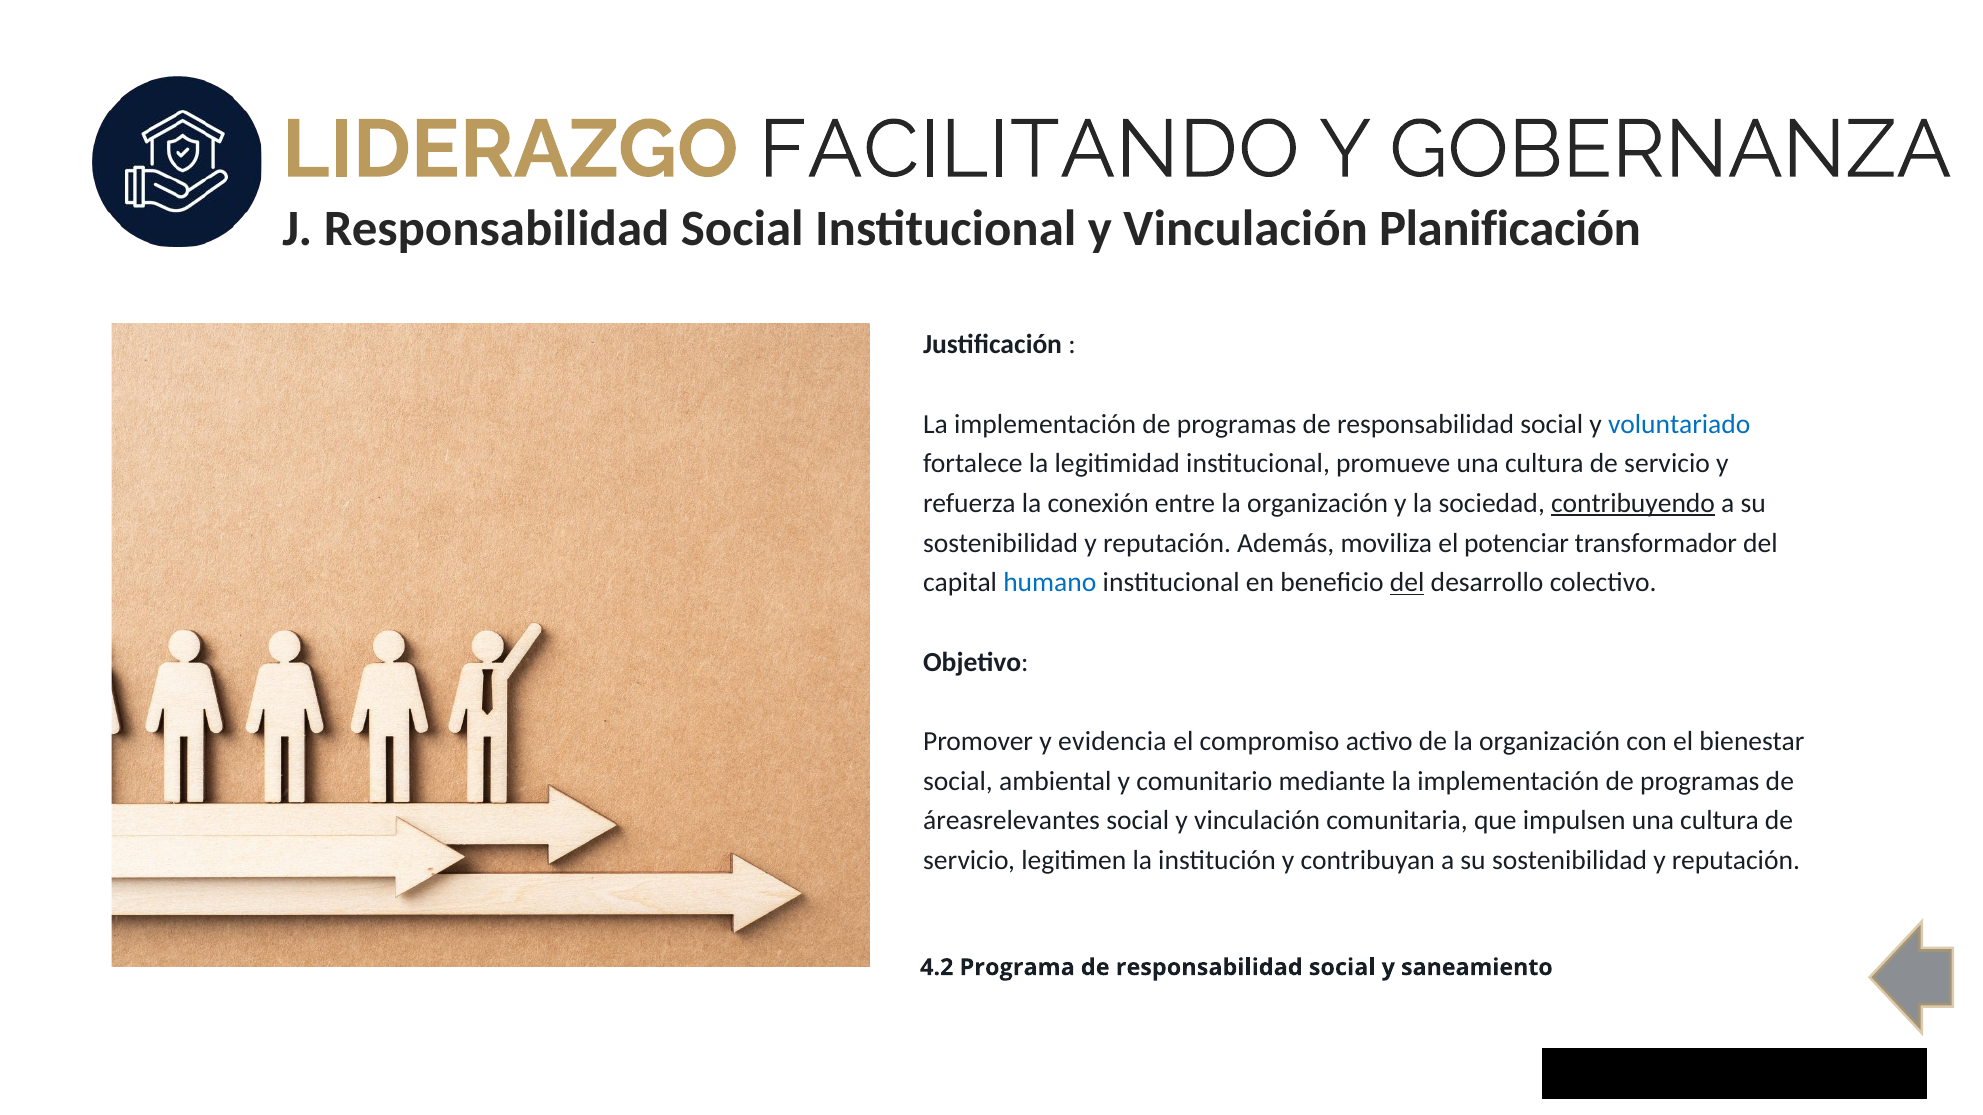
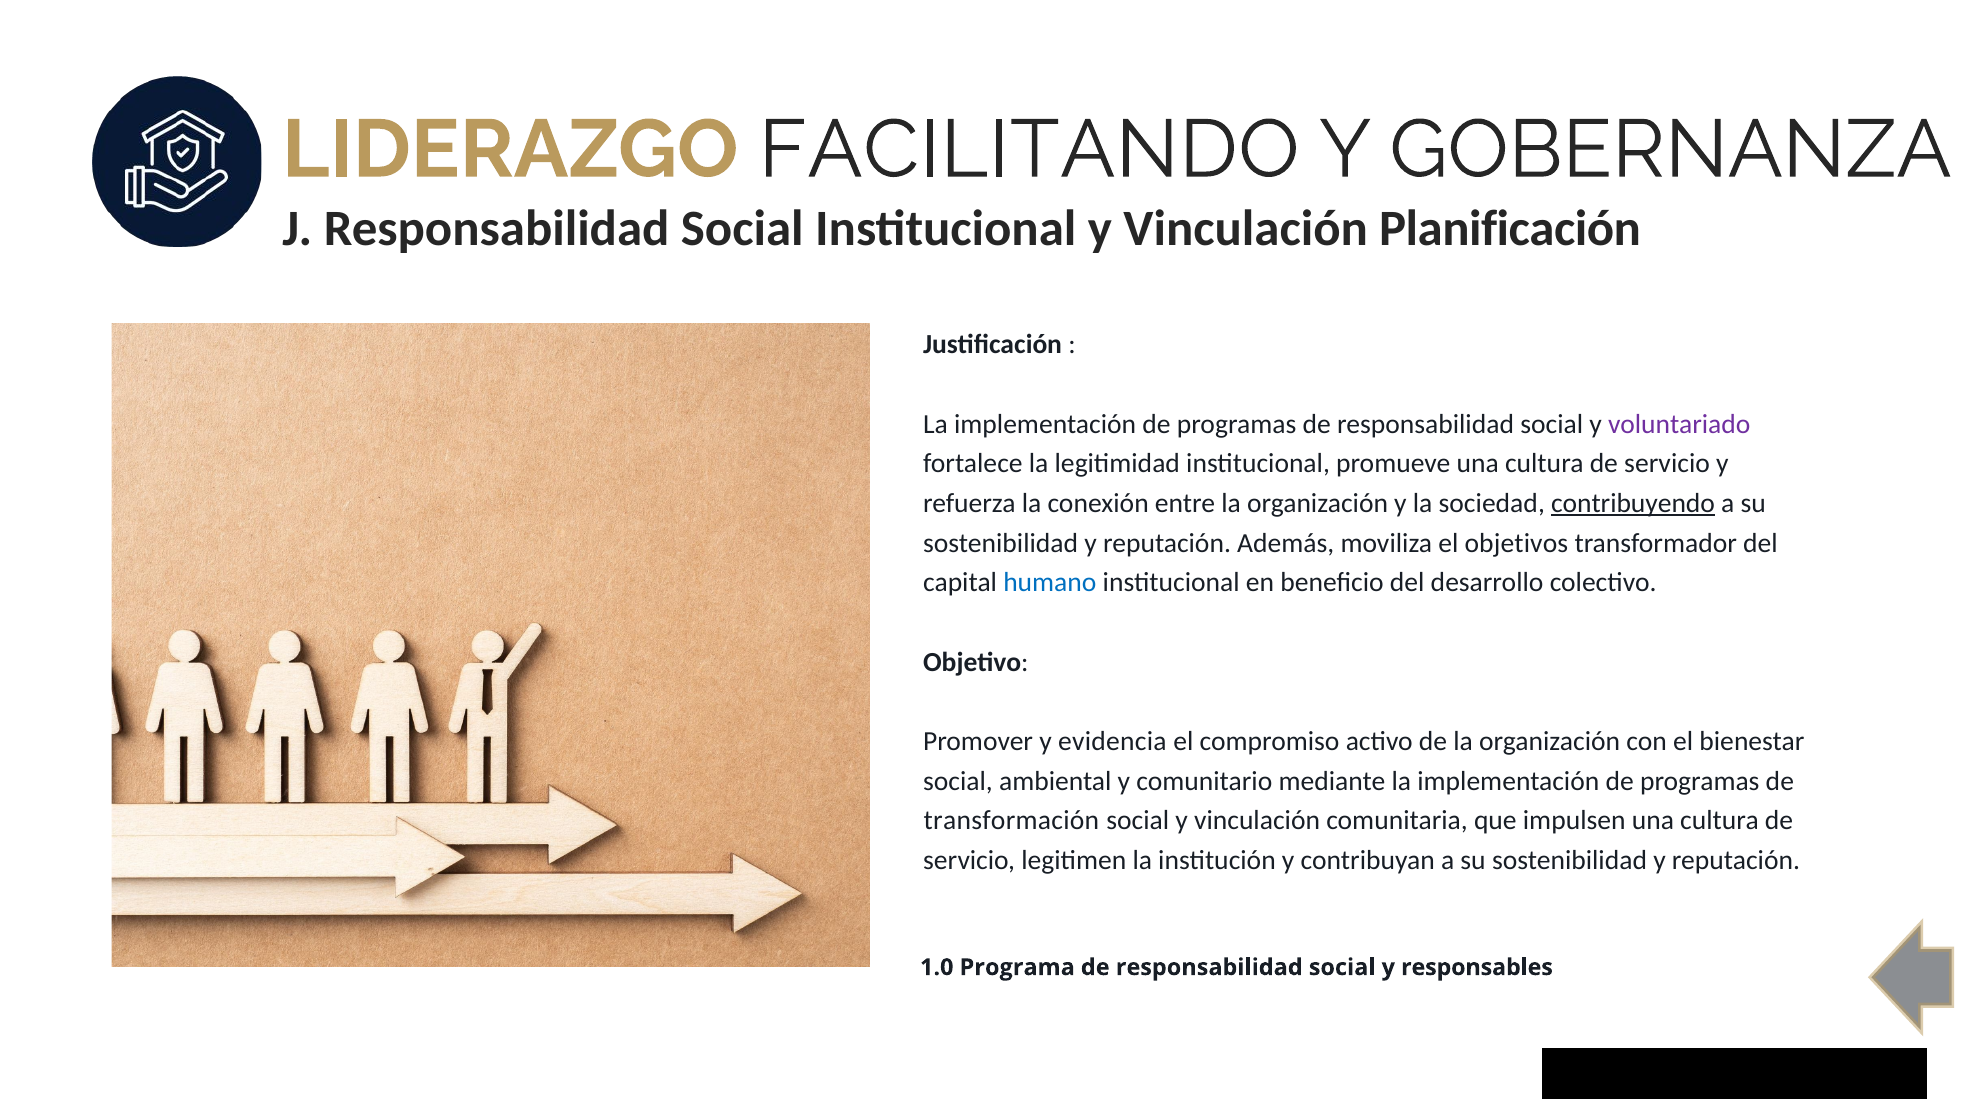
voluntariado colour: blue -> purple (1679, 424)
potenciar: potenciar -> objetivos (1516, 543)
del underline: present -> none (1407, 583)
áreasrelevantes: áreasrelevantes -> transformación (1011, 821)
4.2: 4.2 -> 1.0 (937, 968)
saneamiento: saneamiento -> responsables (1477, 968)
